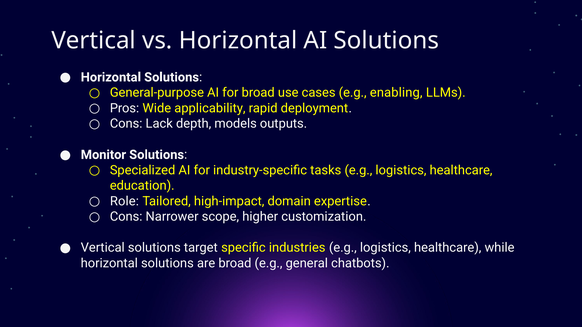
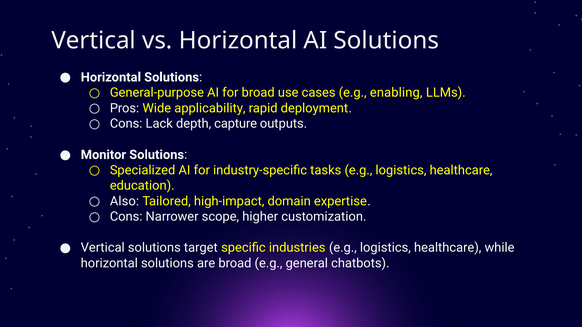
models: models -> capture (236, 124)
Role: Role -> Also (124, 201)
